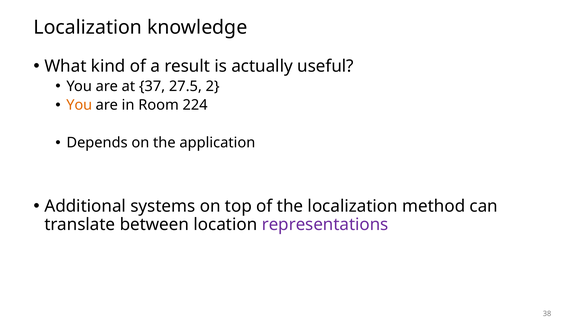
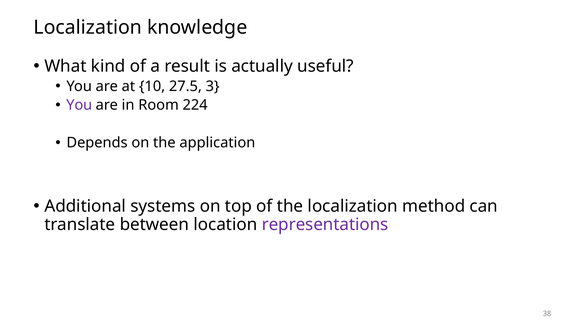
37: 37 -> 10 (152, 86)
2: 2 -> 3 (213, 86)
You colour: orange -> purple (79, 105)
